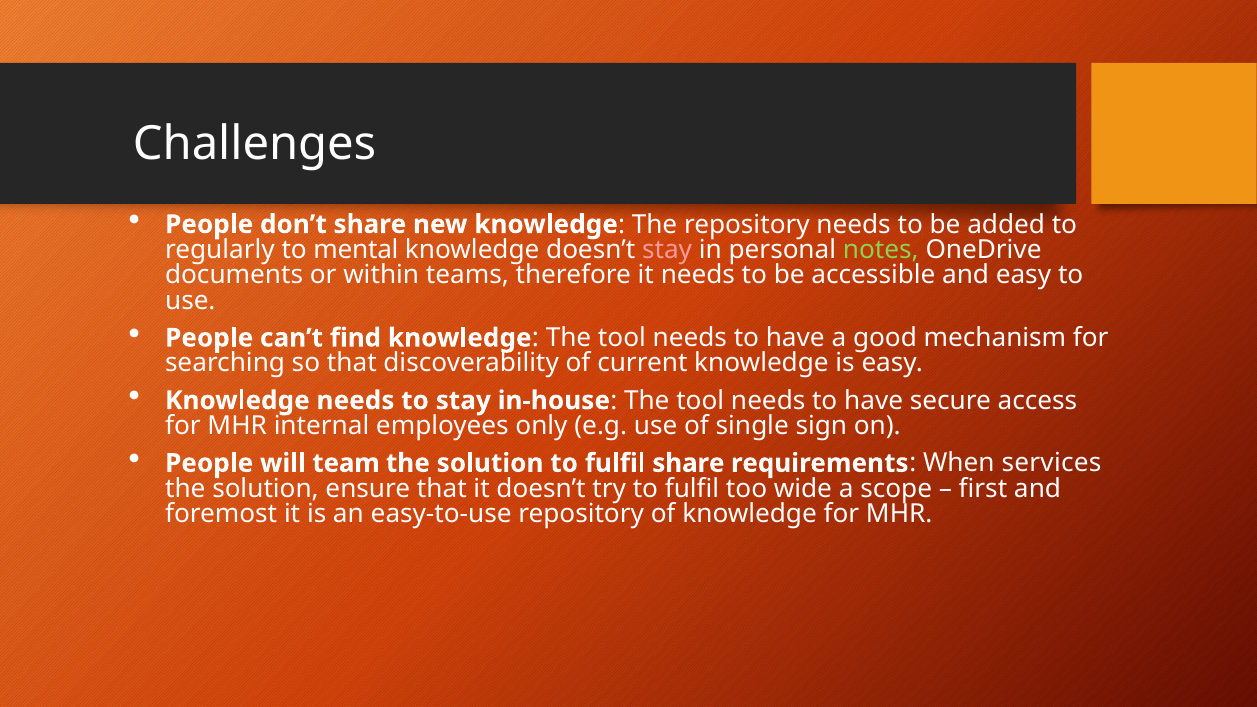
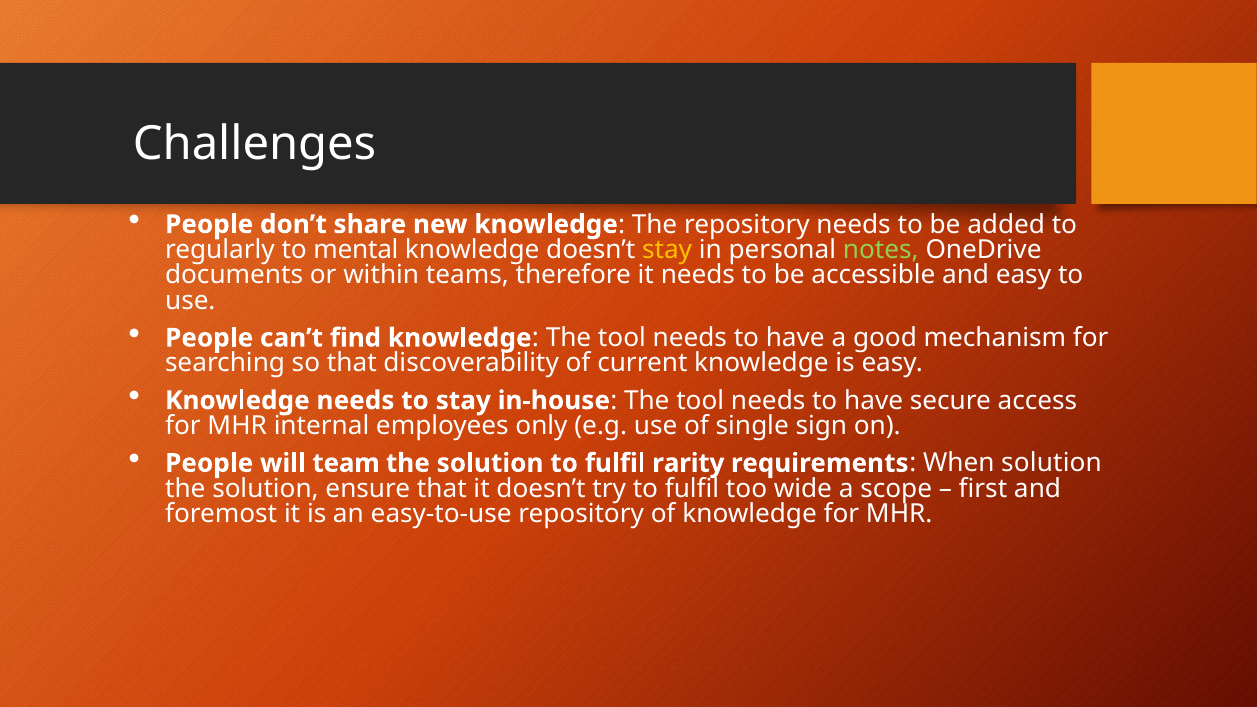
stay colour: pink -> yellow (667, 250)
fulfil share: share -> rarity (688, 463)
When services: services -> solution (1052, 463)
